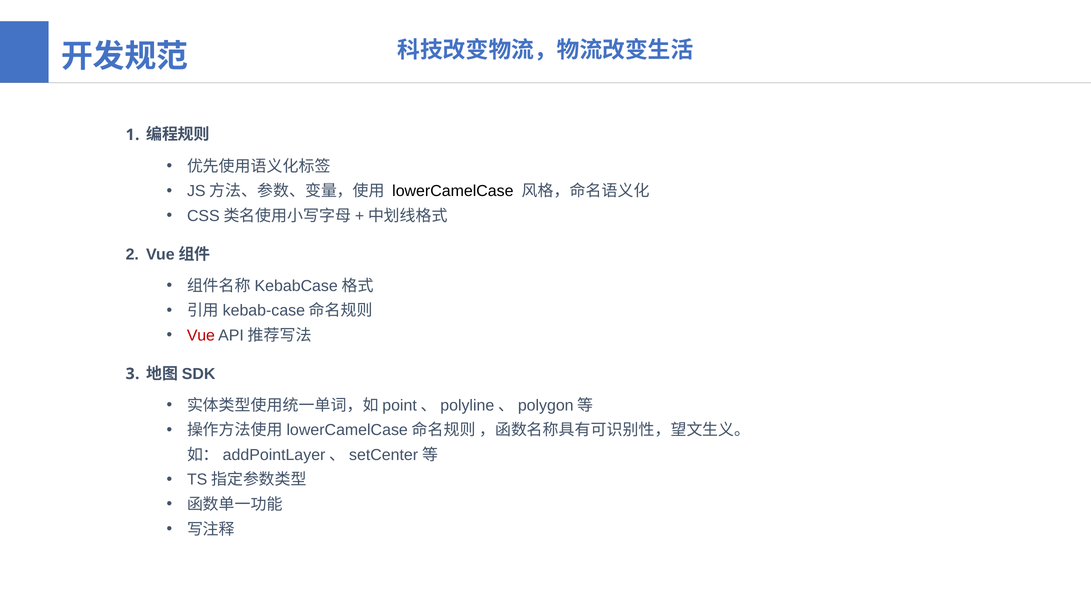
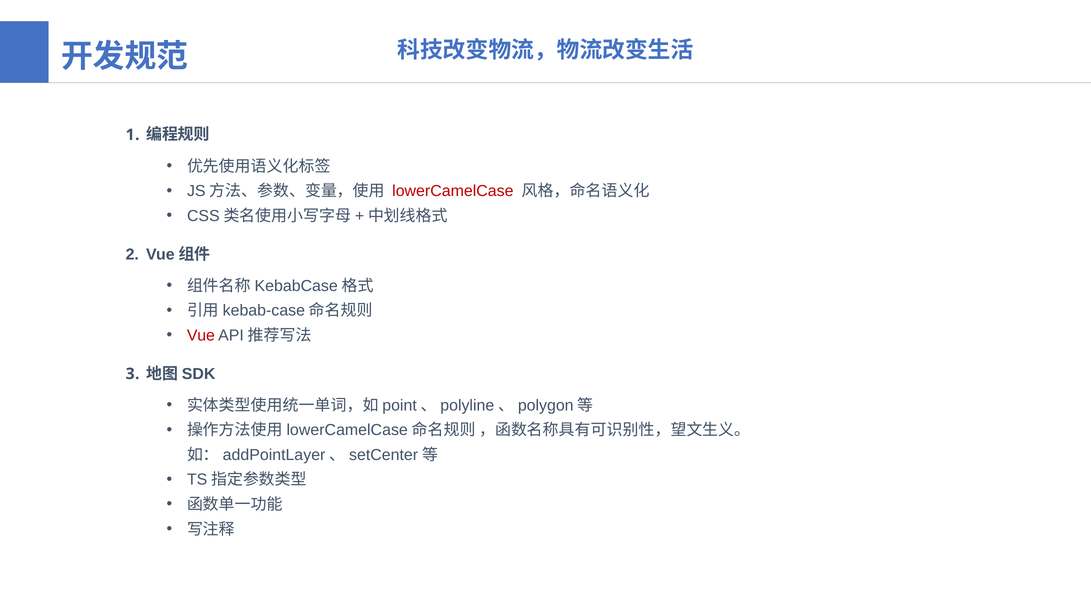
lowerCamelCase colour: black -> red (453, 191)
